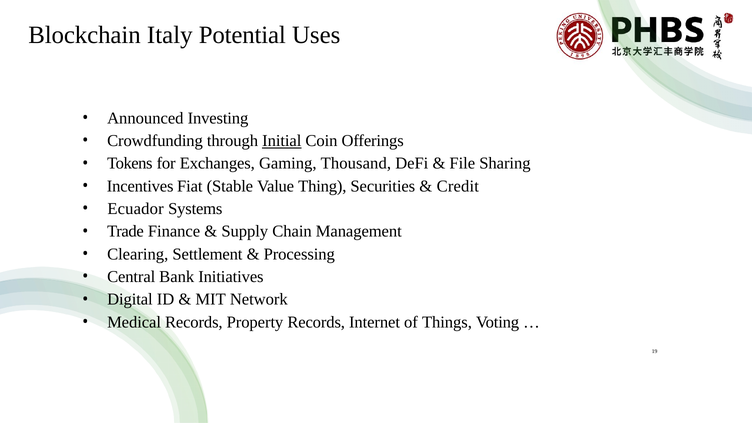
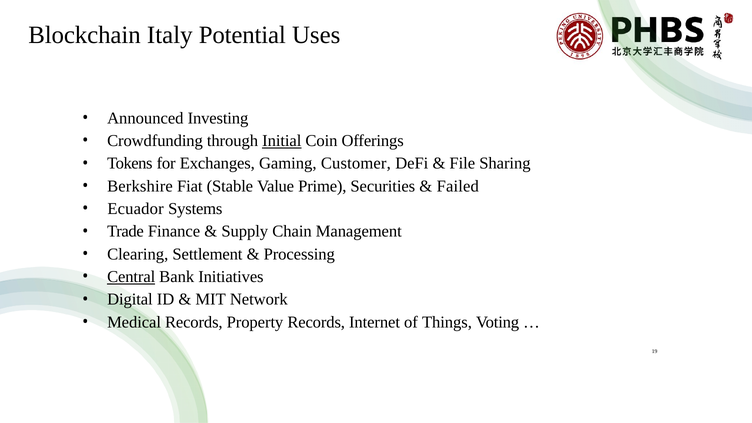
Thousand: Thousand -> Customer (356, 163)
Incentives: Incentives -> Berkshire (140, 186)
Thing: Thing -> Prime (322, 186)
Credit: Credit -> Failed (458, 186)
Central underline: none -> present (131, 277)
